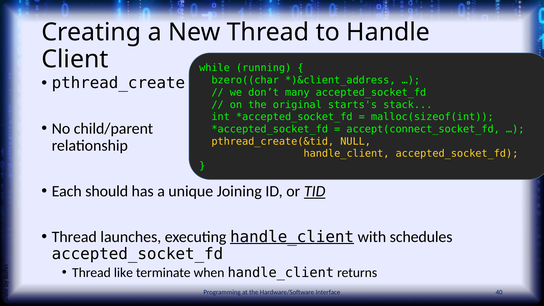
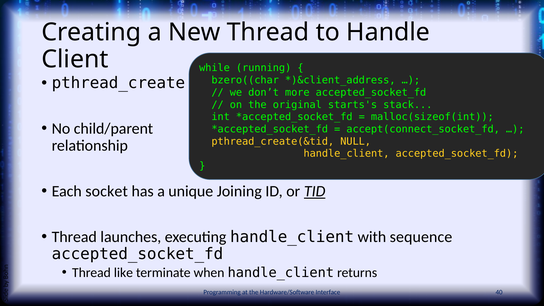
many: many -> more (297, 92)
should: should -> socket (107, 191)
handle_client underline: present -> none (292, 237)
schedules: schedules -> sequence (421, 237)
